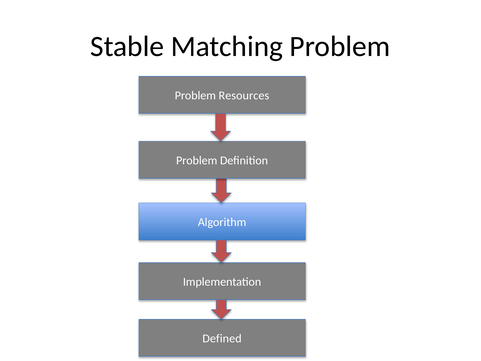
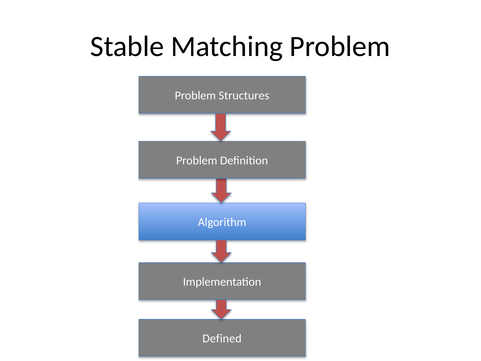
Resources: Resources -> Structures (244, 96)
